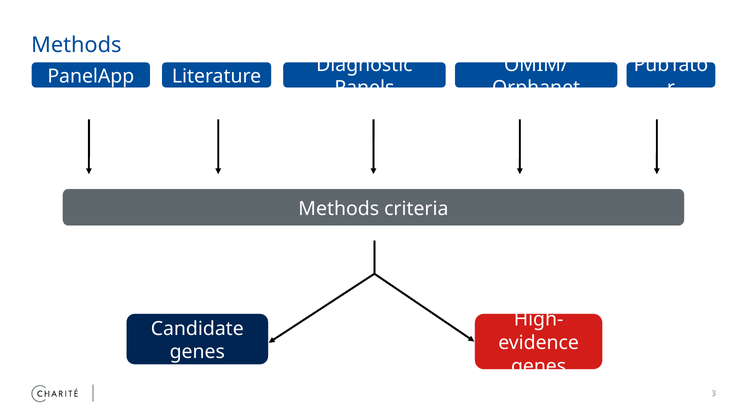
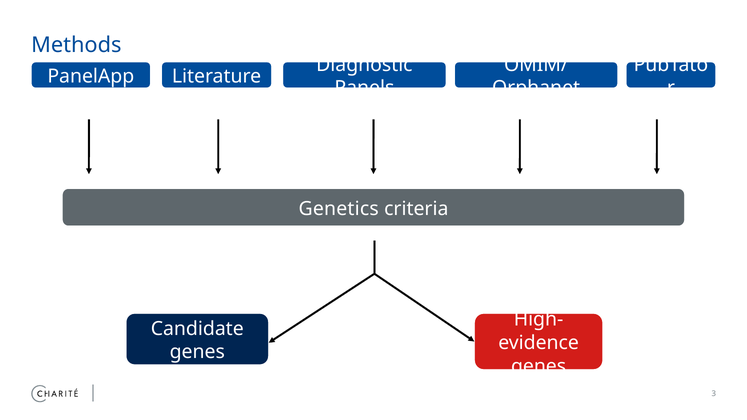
Methods: Methods -> Genetics (339, 209)
